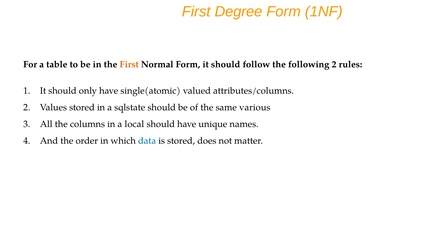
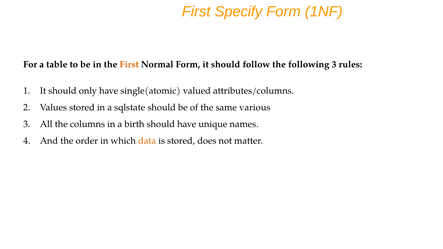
Degree: Degree -> Specify (238, 12)
following 2: 2 -> 3 (334, 64)
local: local -> birth (134, 124)
data colour: blue -> orange (147, 141)
